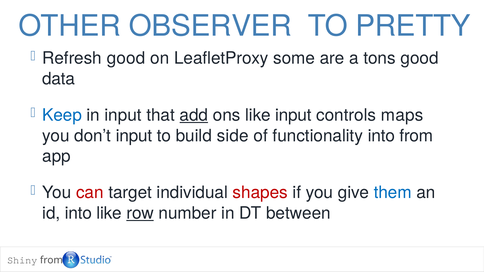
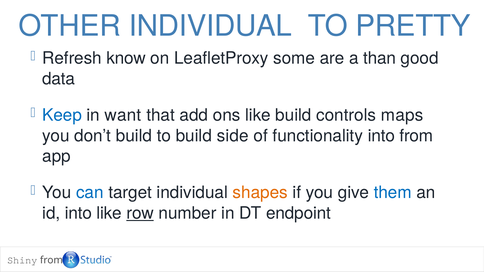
OTHER OBSERVER: OBSERVER -> INDIVIDUAL (210, 26)
Refresh good: good -> know (126, 58)
tons: tons -> than (380, 58)
in input: input -> want (123, 115)
add underline: present -> none (194, 115)
like input: input -> build (293, 115)
don’t input: input -> build (134, 136)
can colour: red -> blue (90, 193)
shapes colour: red -> orange (260, 193)
between: between -> endpoint (299, 213)
